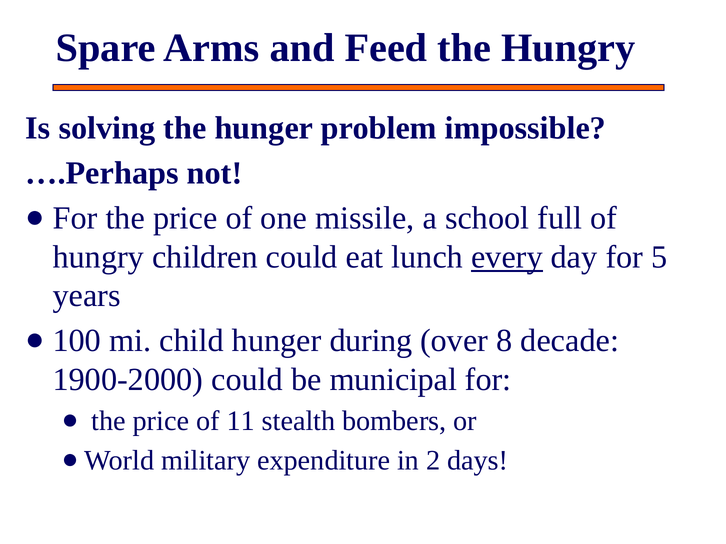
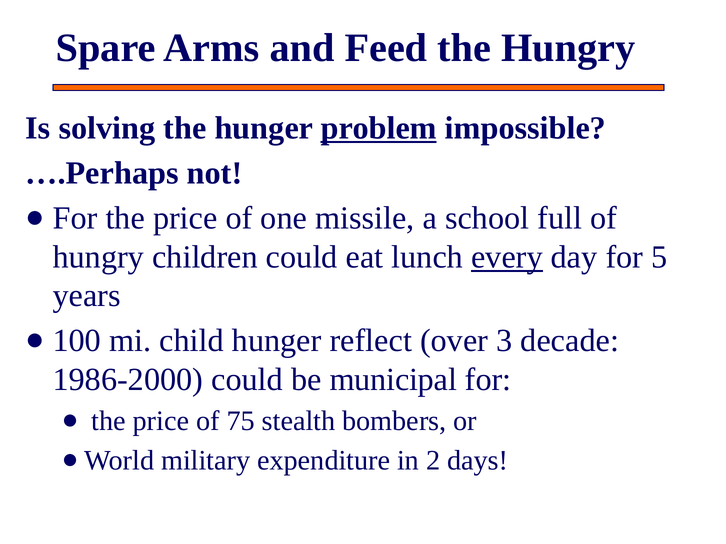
problem underline: none -> present (379, 128)
during: during -> reflect (371, 341)
8: 8 -> 3 (504, 341)
1900-2000: 1900-2000 -> 1986-2000 (128, 380)
11: 11 -> 75 (241, 422)
